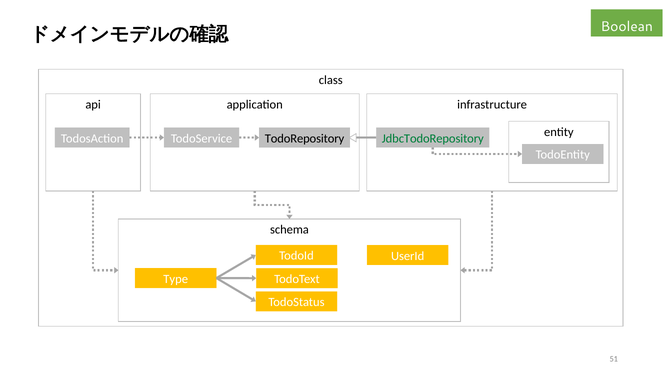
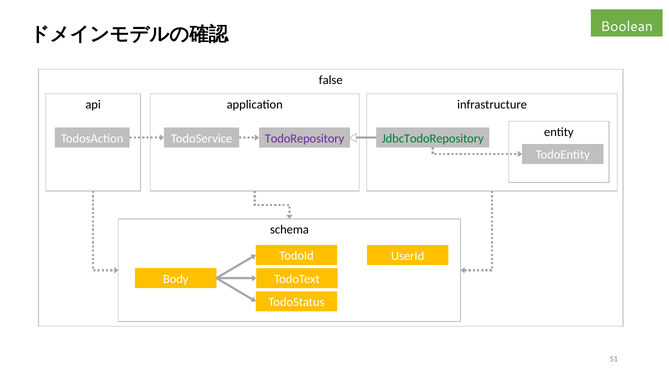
class: class -> false (331, 80)
TodoRepository colour: black -> purple (305, 139)
Type: Type -> Body (176, 279)
